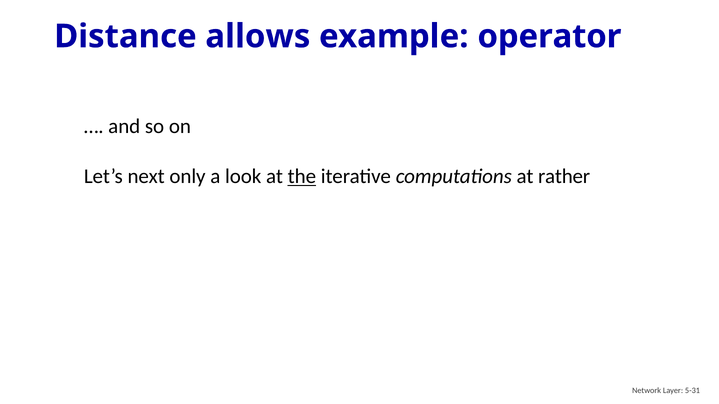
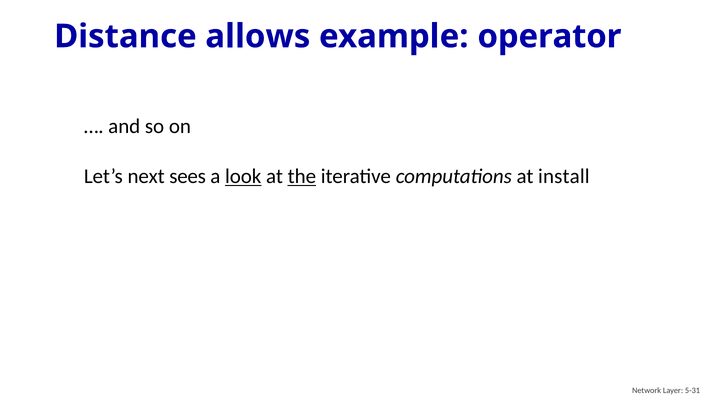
only: only -> sees (188, 177)
look underline: none -> present (243, 177)
rather: rather -> install (564, 177)
